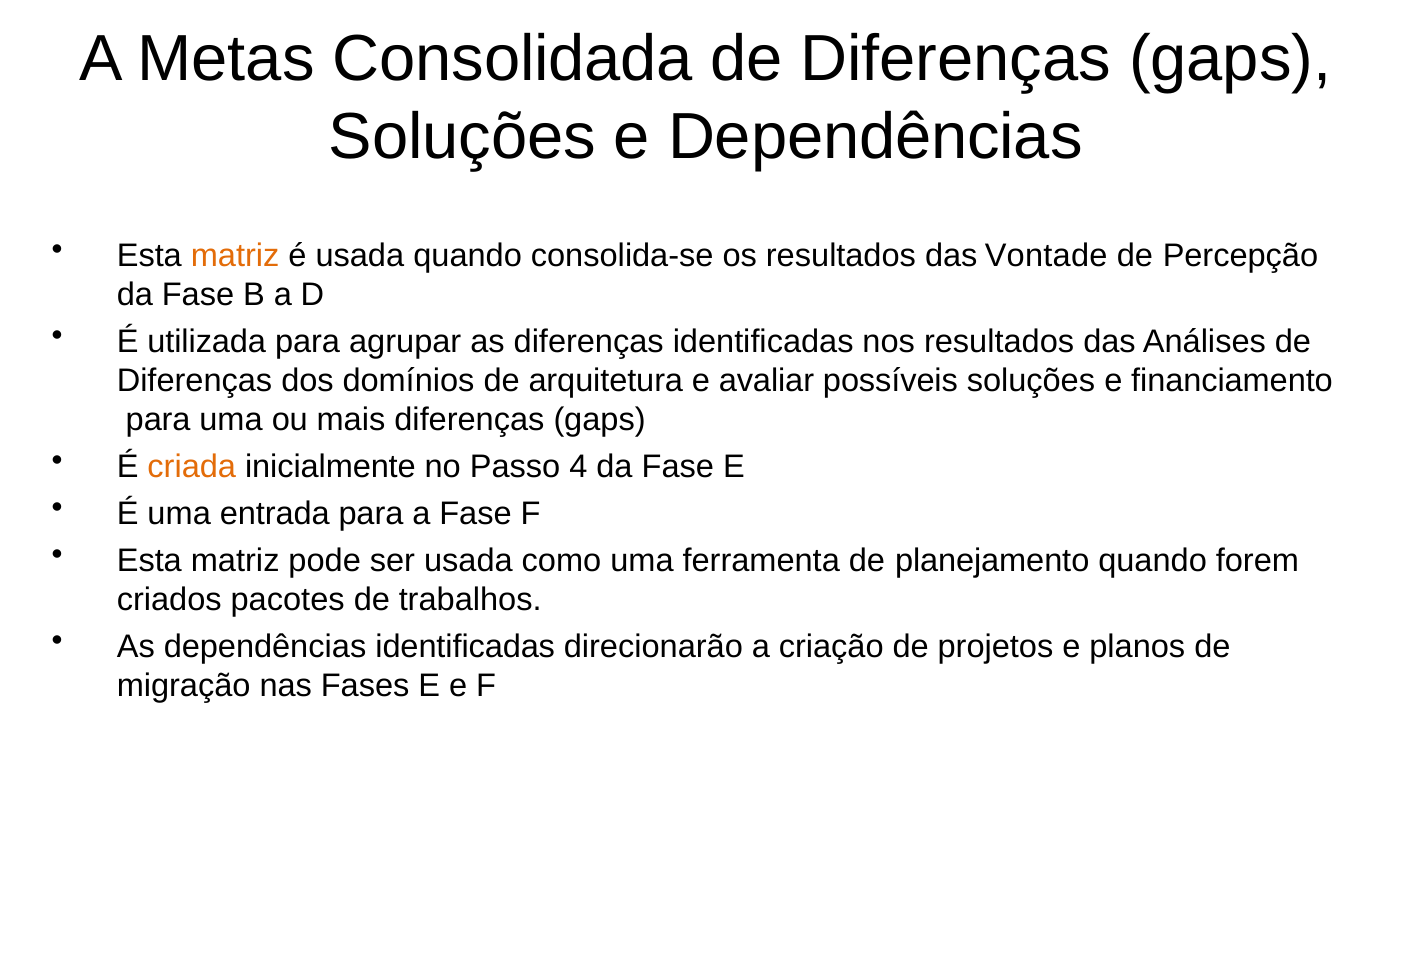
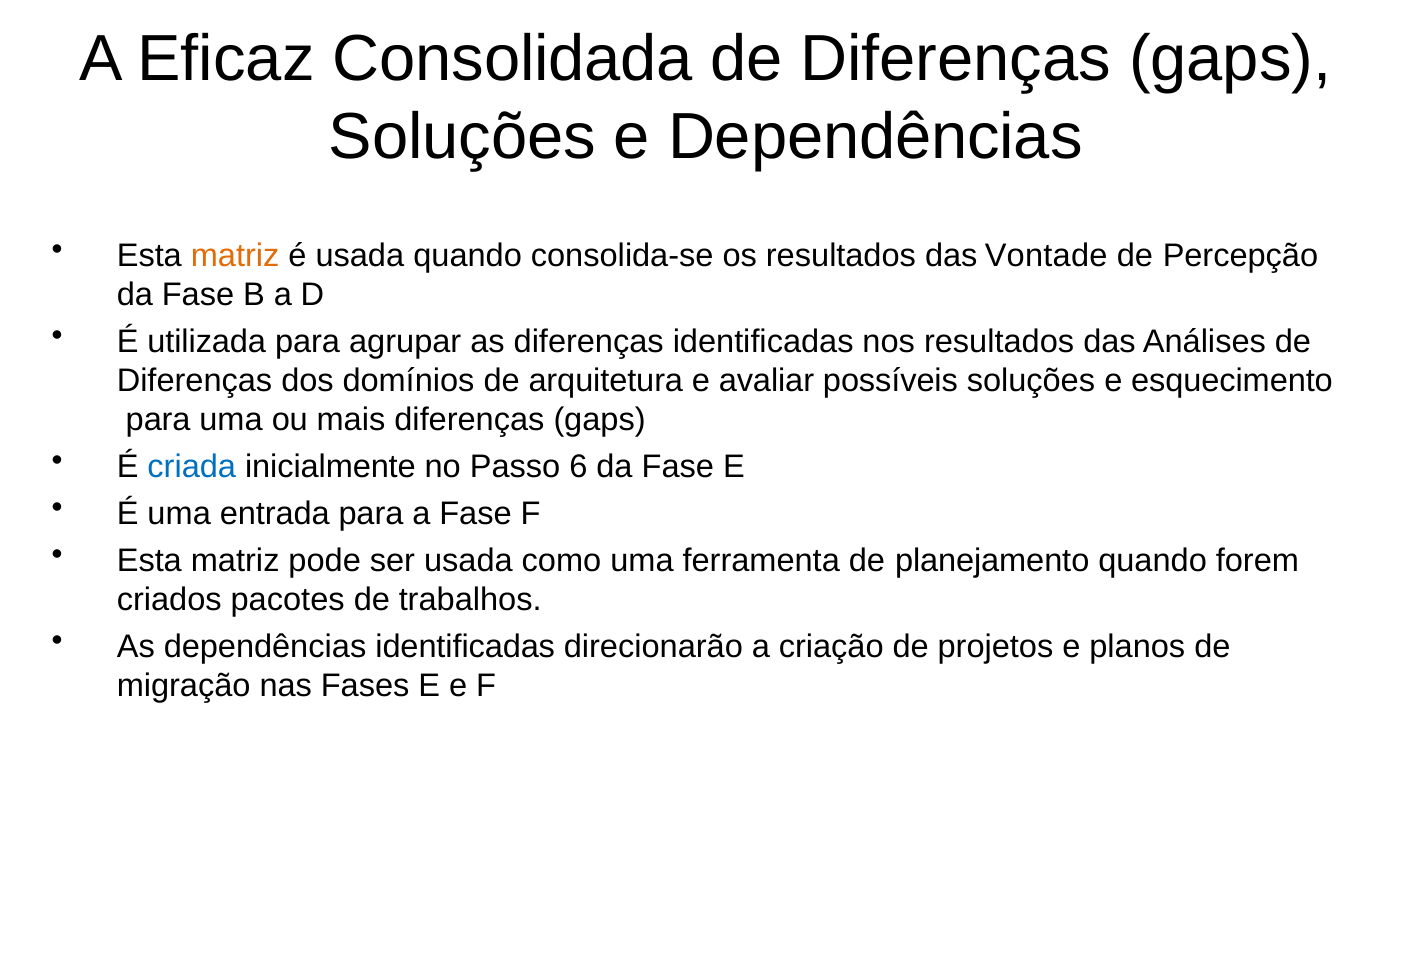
Metas: Metas -> Eficaz (226, 59)
financiamento: financiamento -> esquecimento (1232, 381)
criada colour: orange -> blue (192, 466)
4: 4 -> 6 (578, 466)
